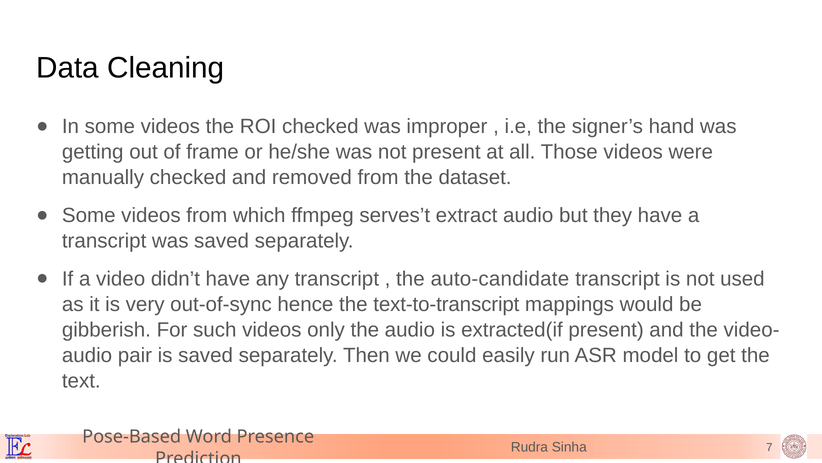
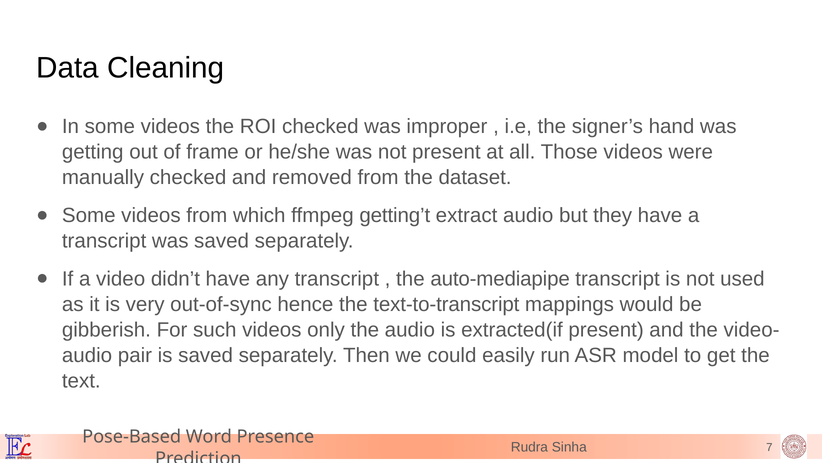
serves’t: serves’t -> getting’t (395, 215)
auto-candidate: auto-candidate -> auto-mediapipe (500, 279)
